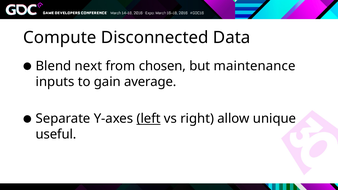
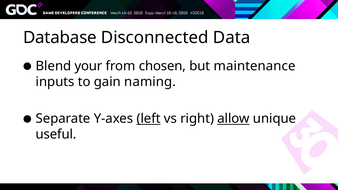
Compute: Compute -> Database (60, 38)
next: next -> your (88, 66)
average: average -> naming (150, 82)
allow underline: none -> present (233, 119)
